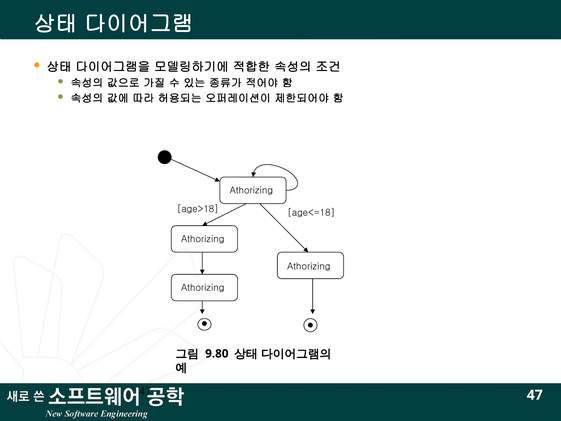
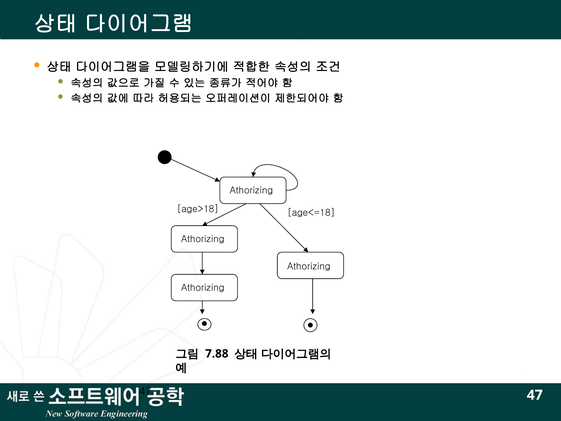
9.80: 9.80 -> 7.88 (217, 353)
